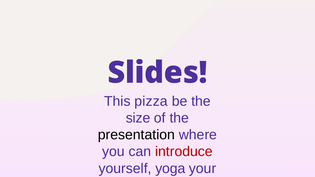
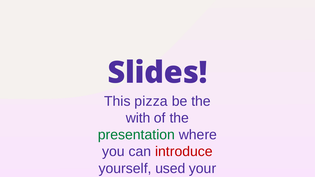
size: size -> with (138, 118)
presentation colour: black -> green (136, 135)
yoga: yoga -> used (170, 169)
